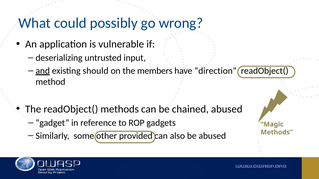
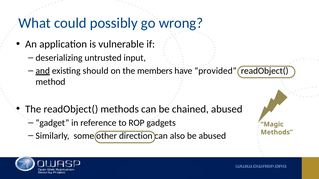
direction: direction -> provided (215, 71)
provided: provided -> direction (136, 136)
